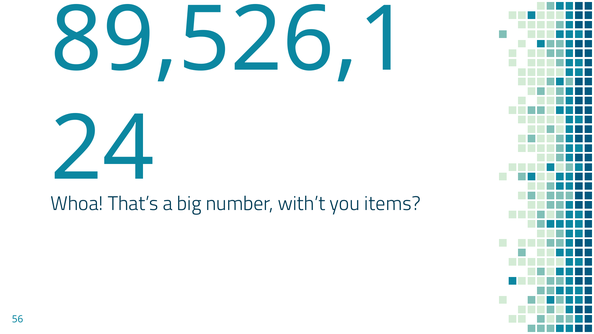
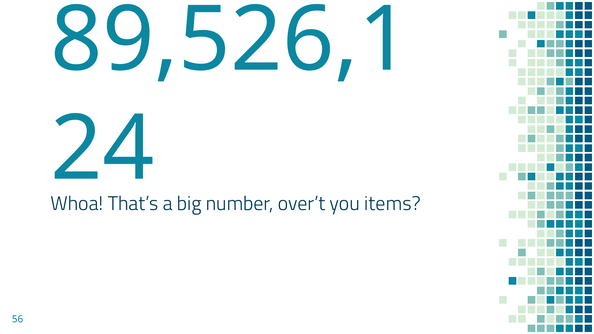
with’t: with’t -> over’t (302, 204)
